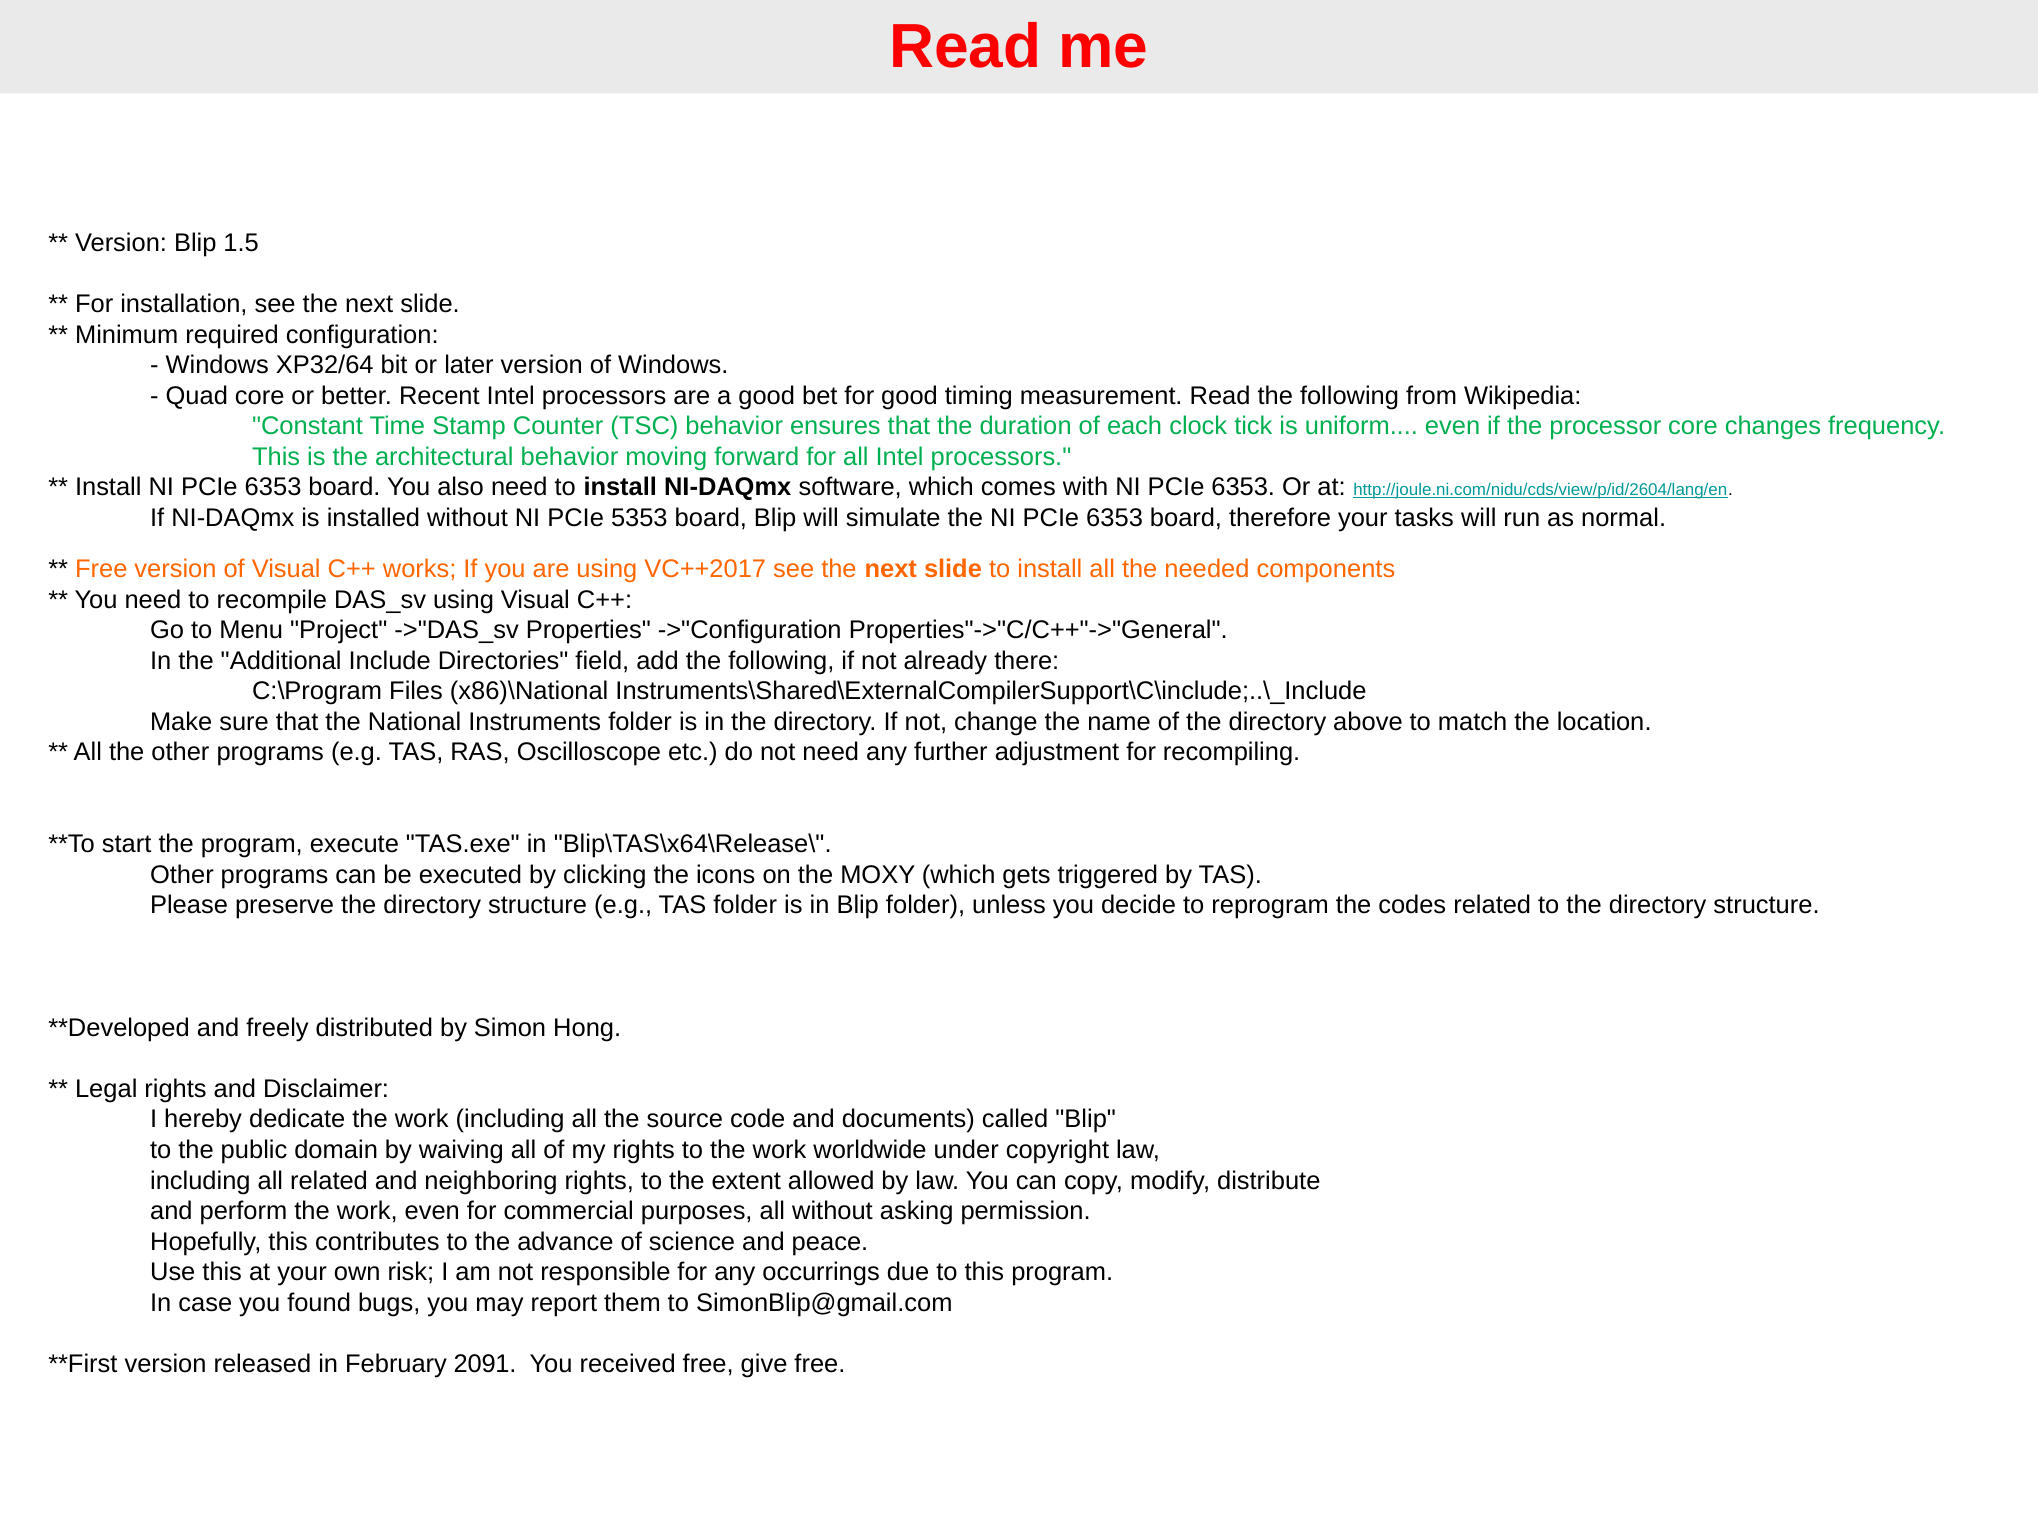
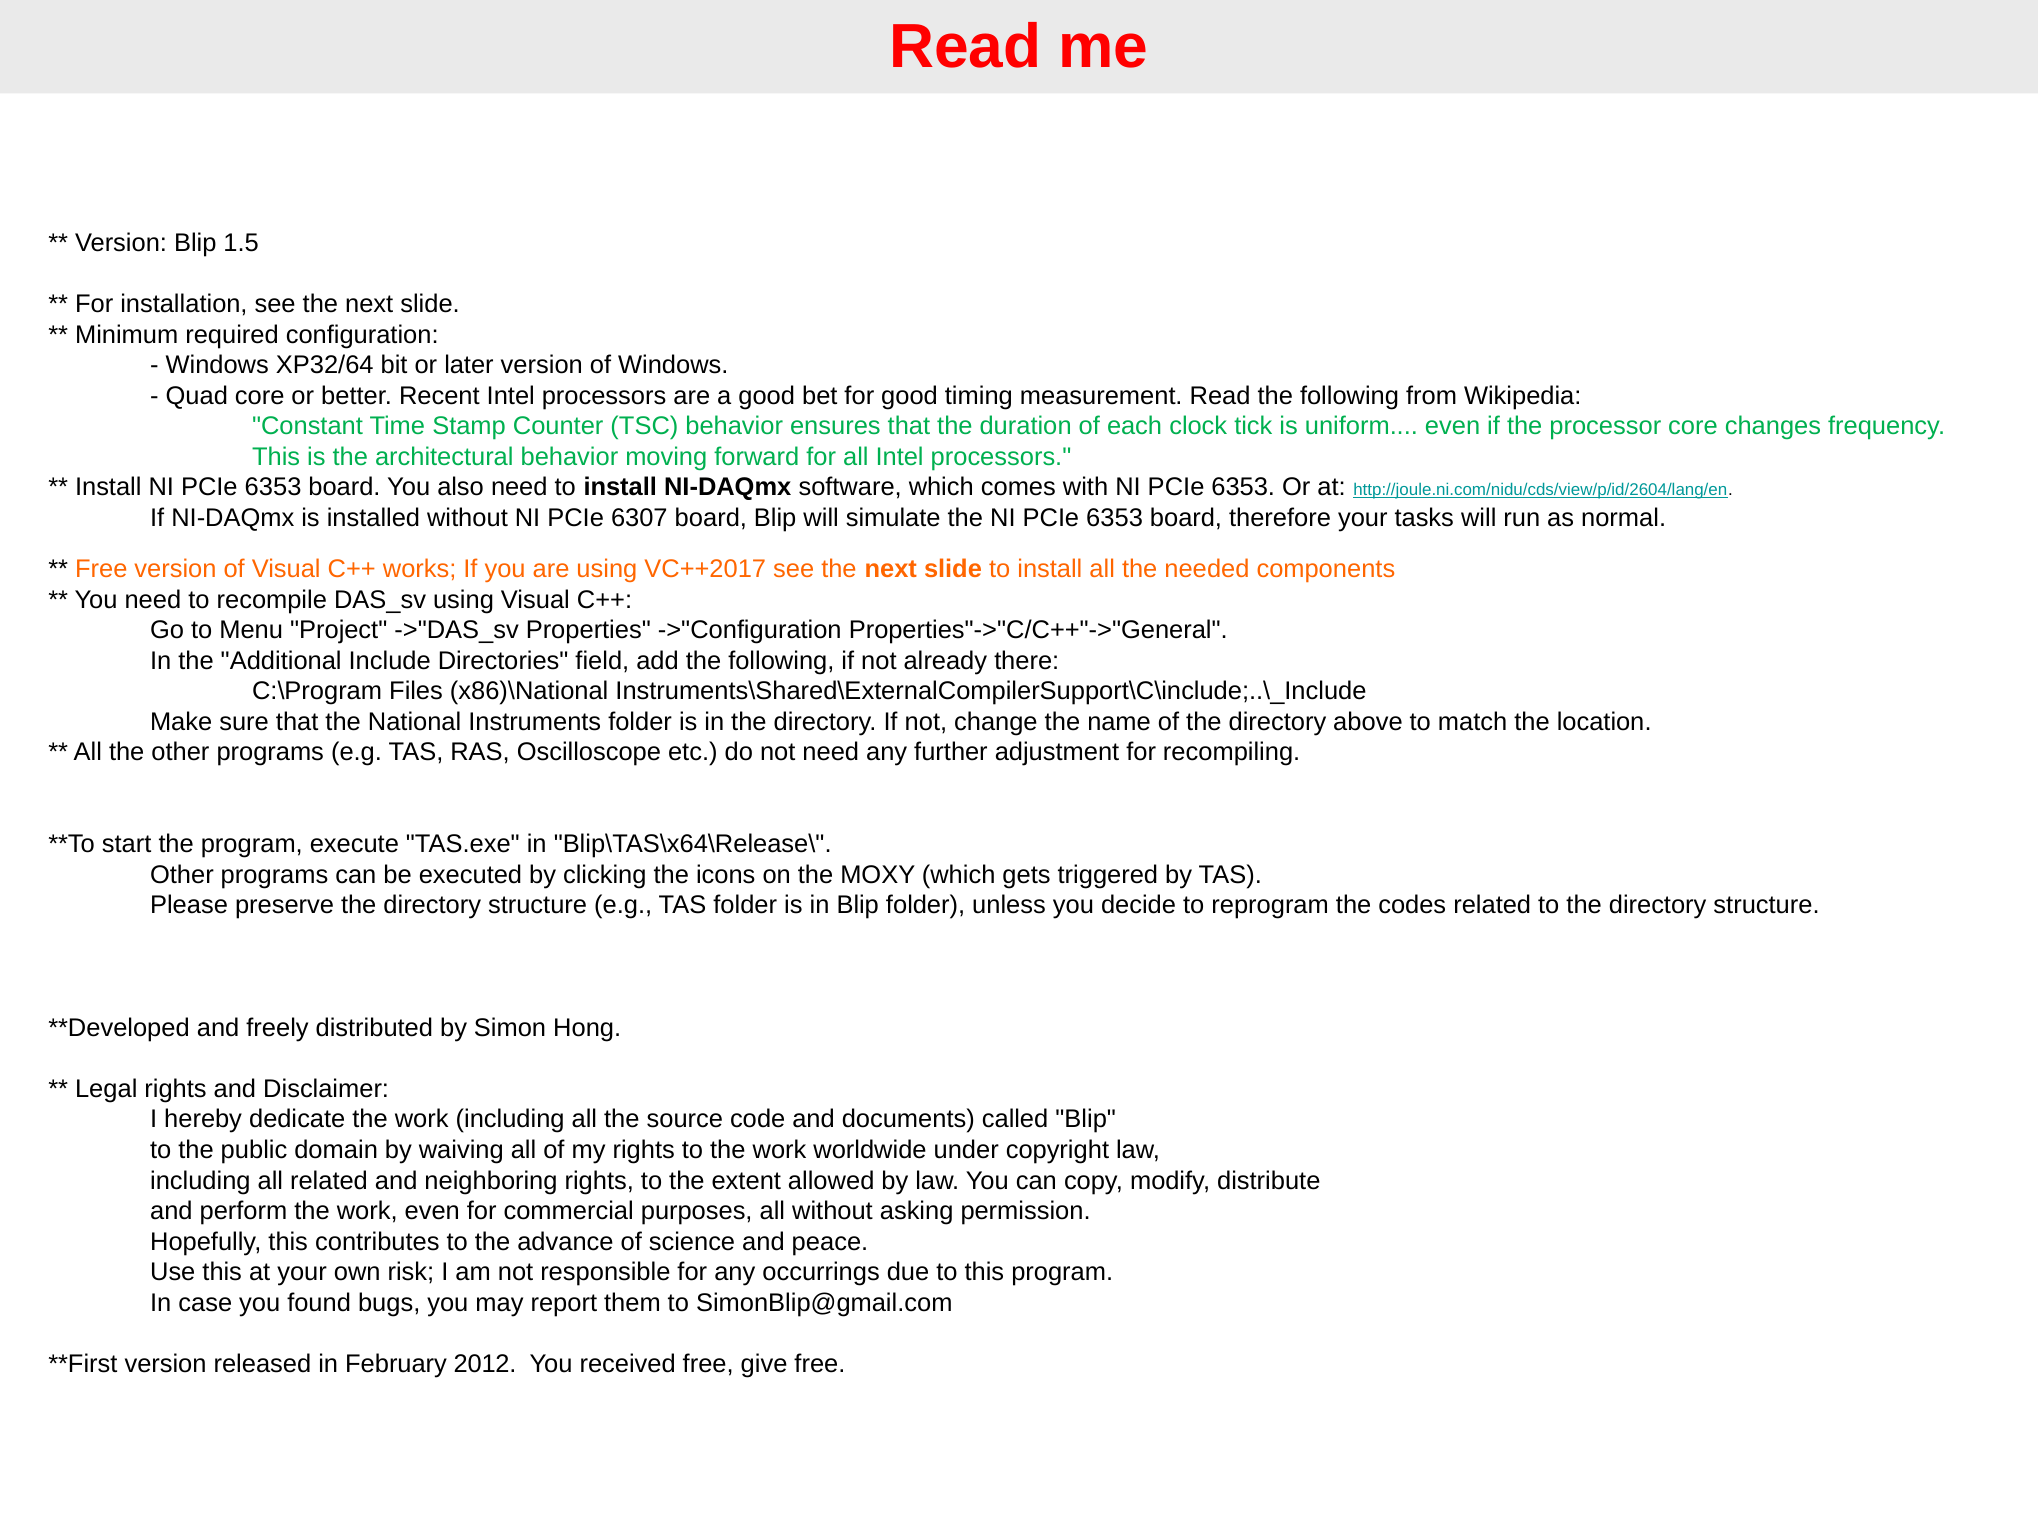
5353: 5353 -> 6307 (639, 518)
2091: 2091 -> 2012 (485, 1364)
